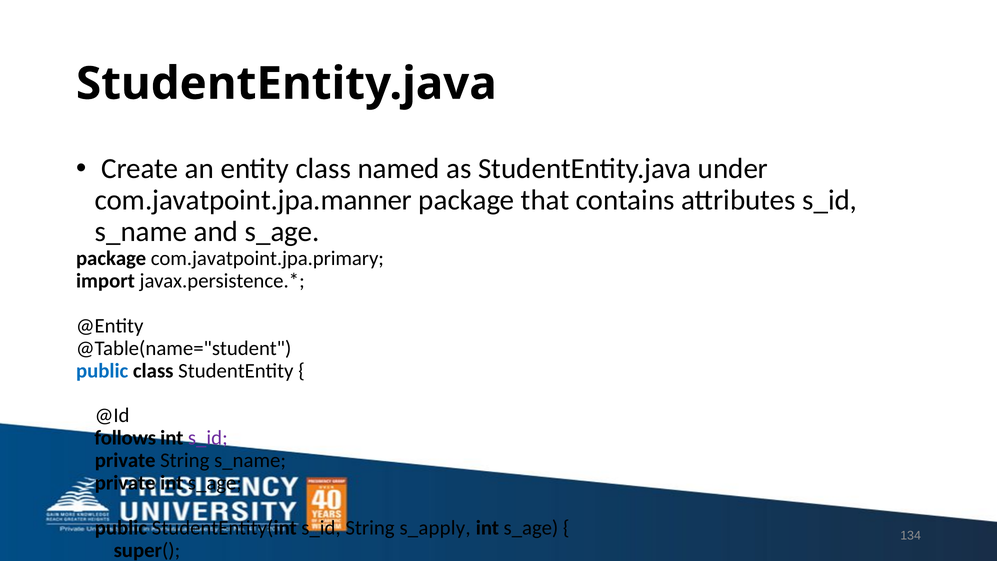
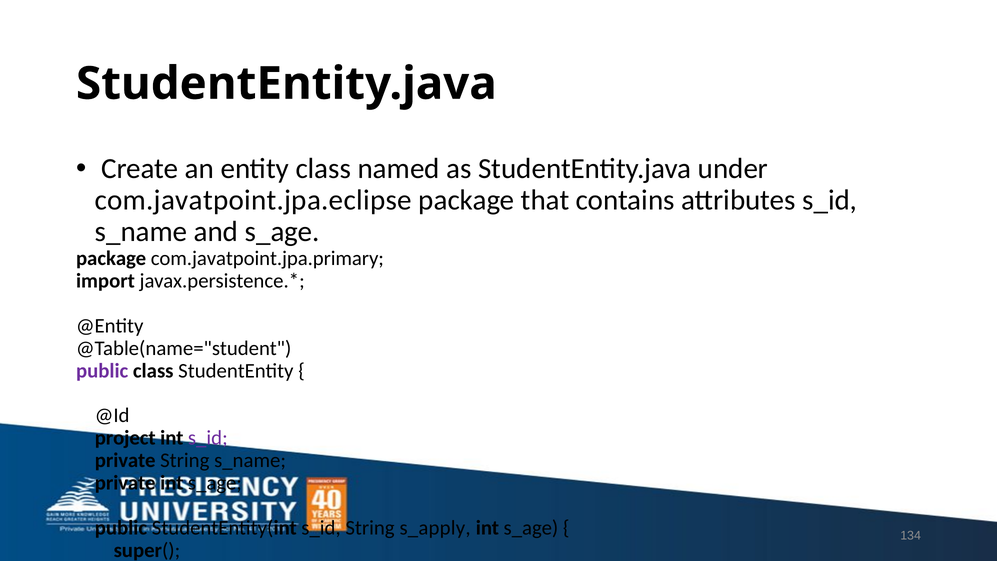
com.javatpoint.jpa.manner: com.javatpoint.jpa.manner -> com.javatpoint.jpa.eclipse (253, 200)
public colour: blue -> purple (102, 371)
follows: follows -> project (125, 438)
